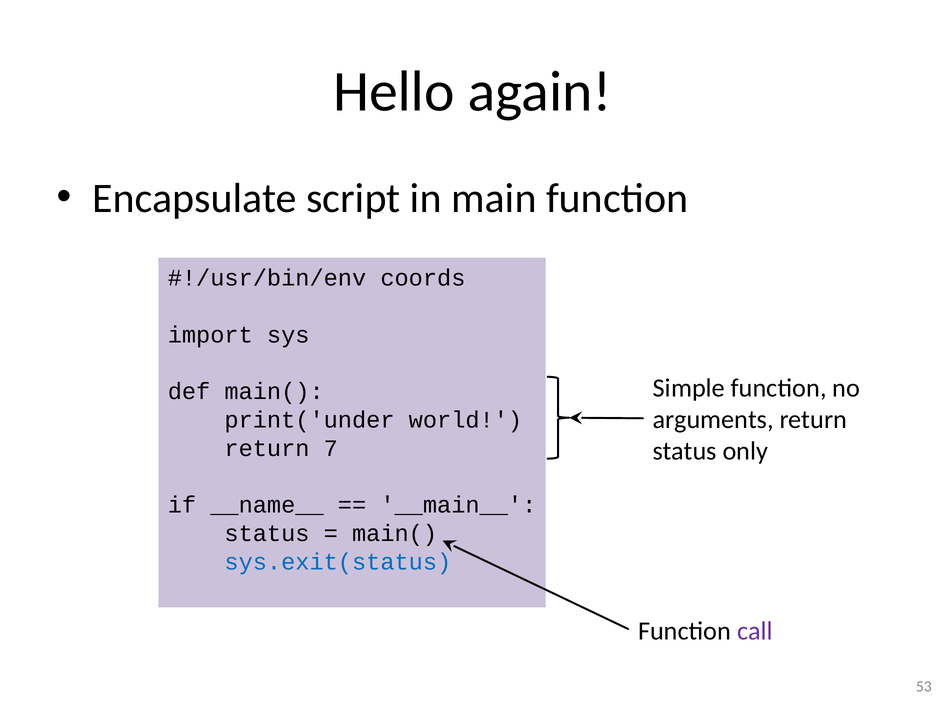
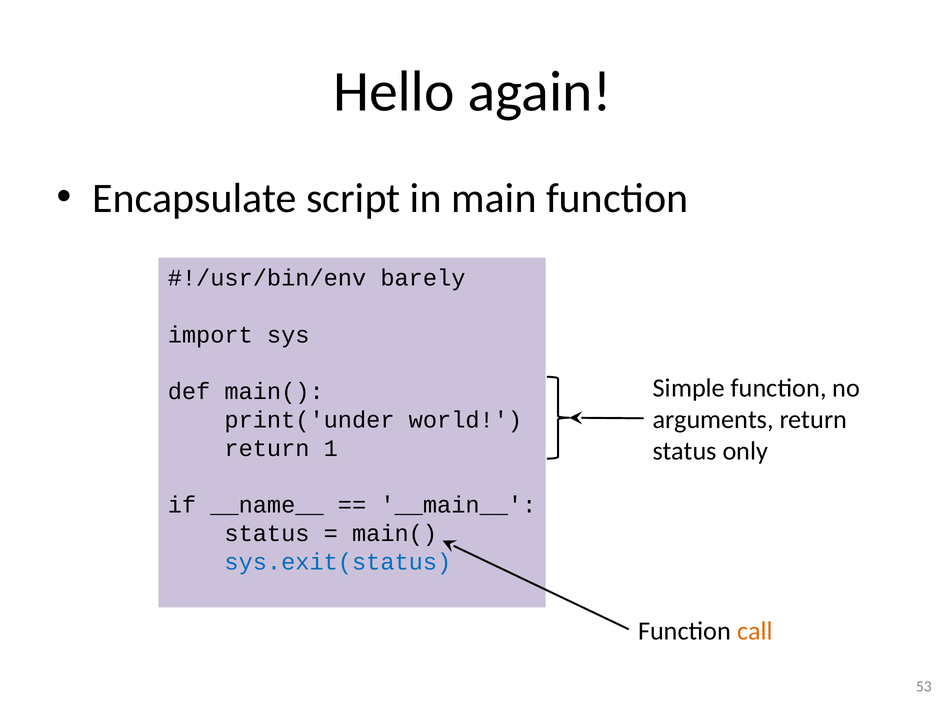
coords: coords -> barely (423, 278)
7: 7 -> 1 (331, 448)
call colour: purple -> orange (755, 631)
